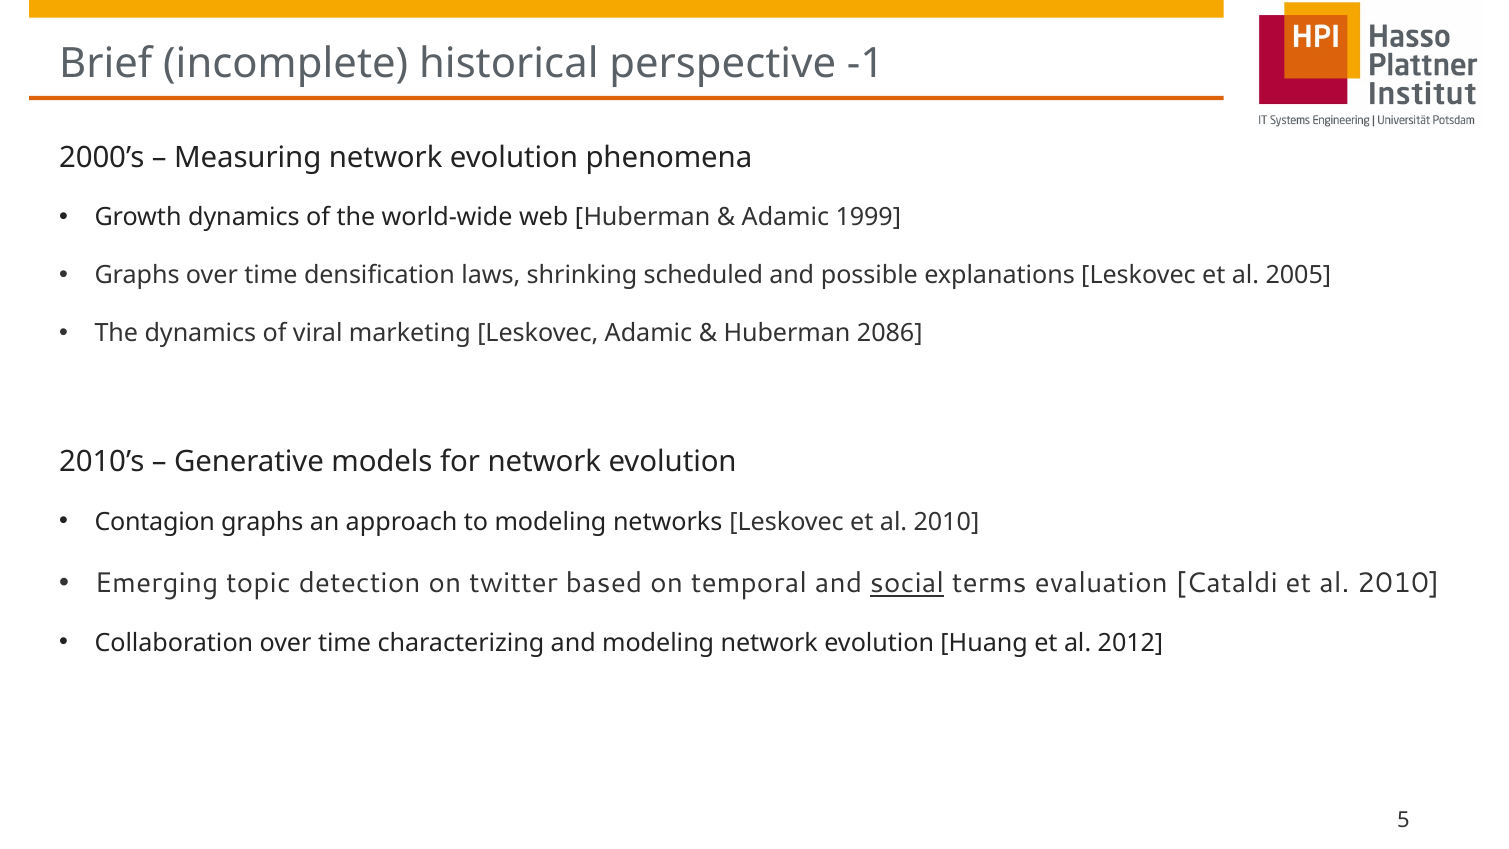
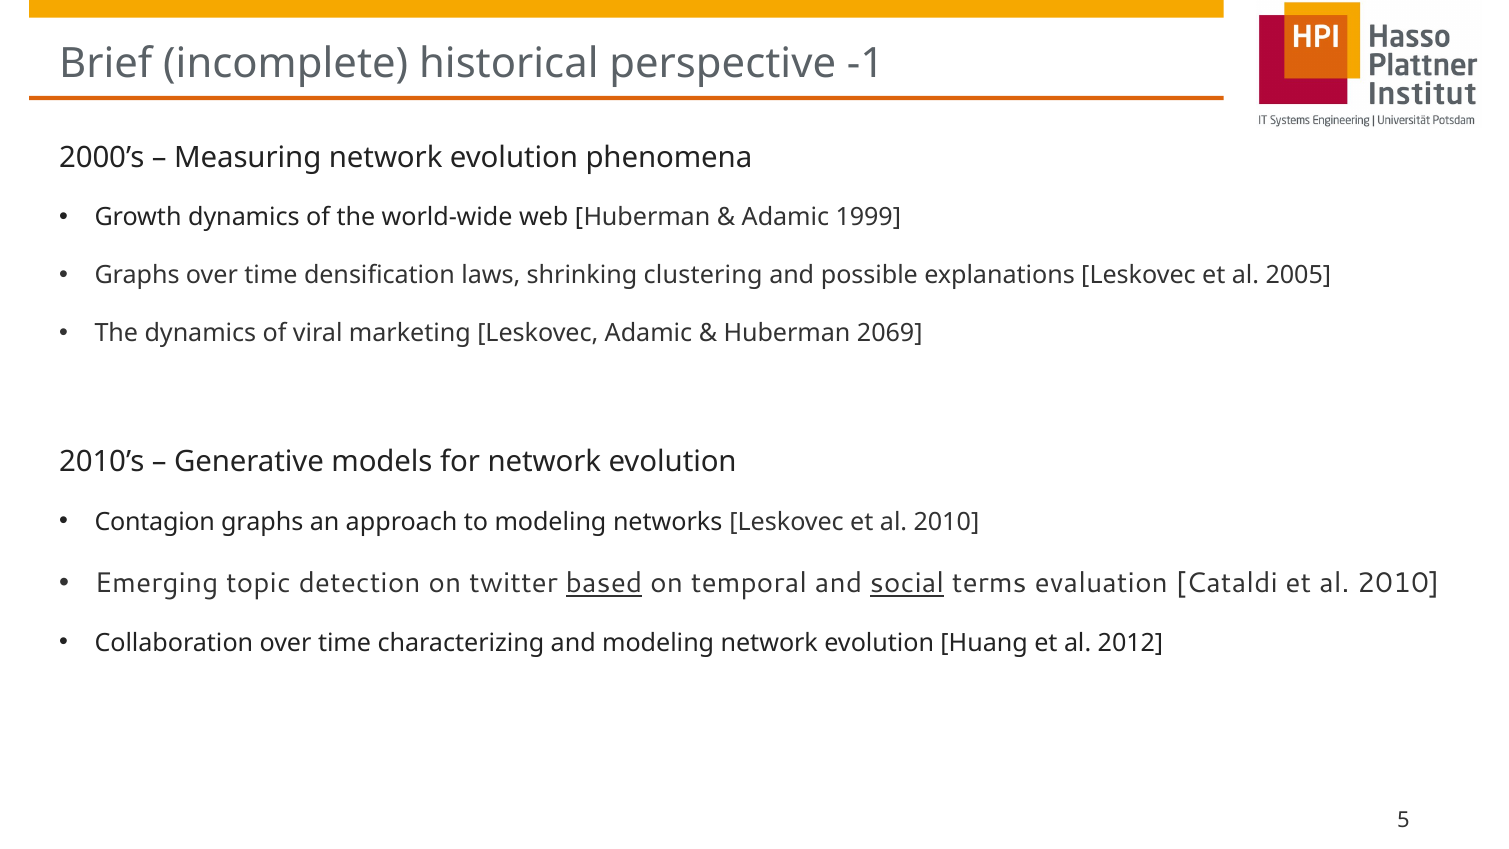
scheduled: scheduled -> clustering (703, 275)
2086: 2086 -> 2069 (890, 333)
based underline: none -> present (604, 583)
